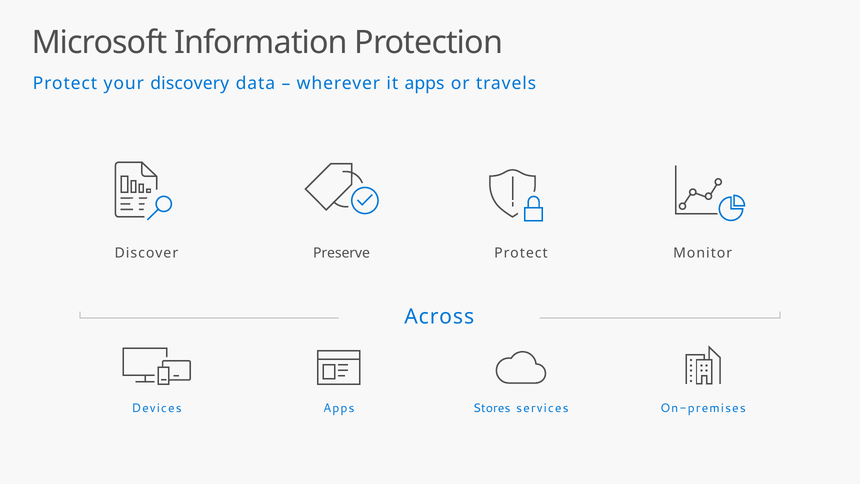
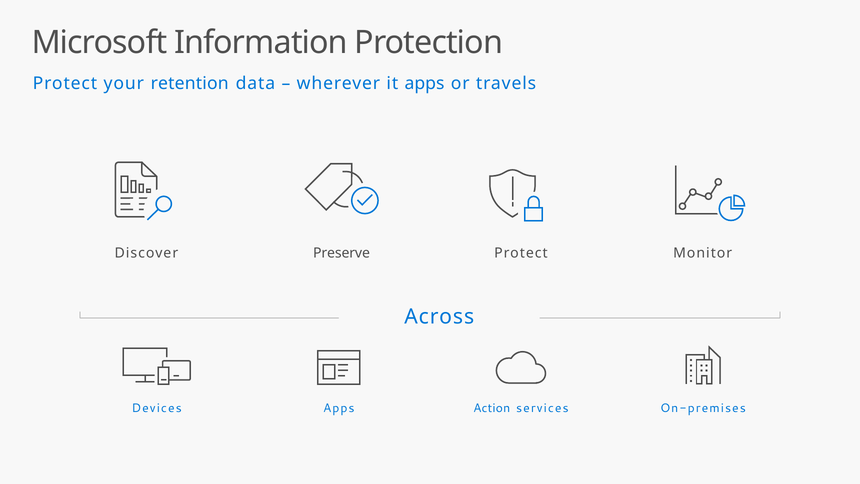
discovery: discovery -> retention (190, 83)
Stores: Stores -> Action (492, 408)
